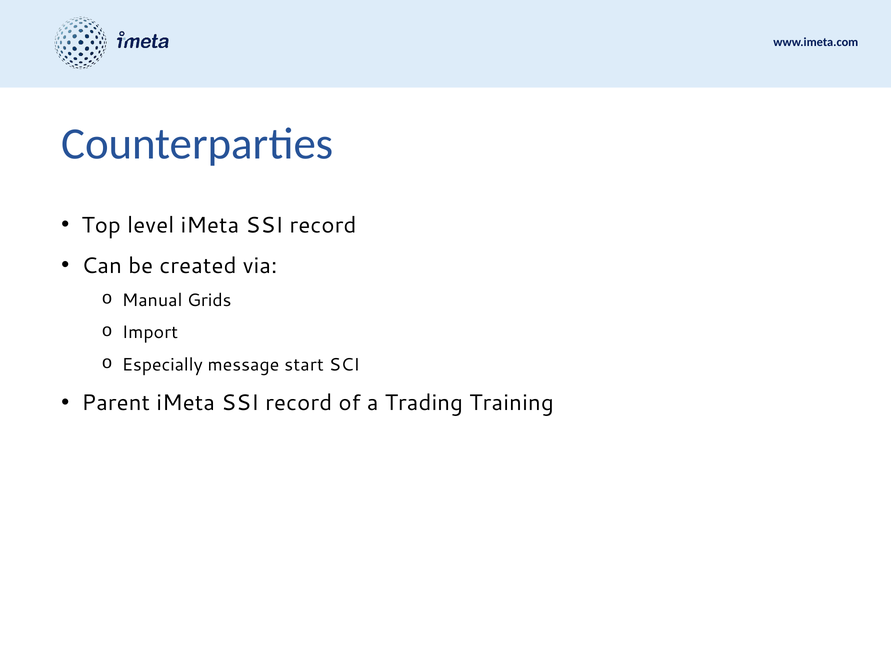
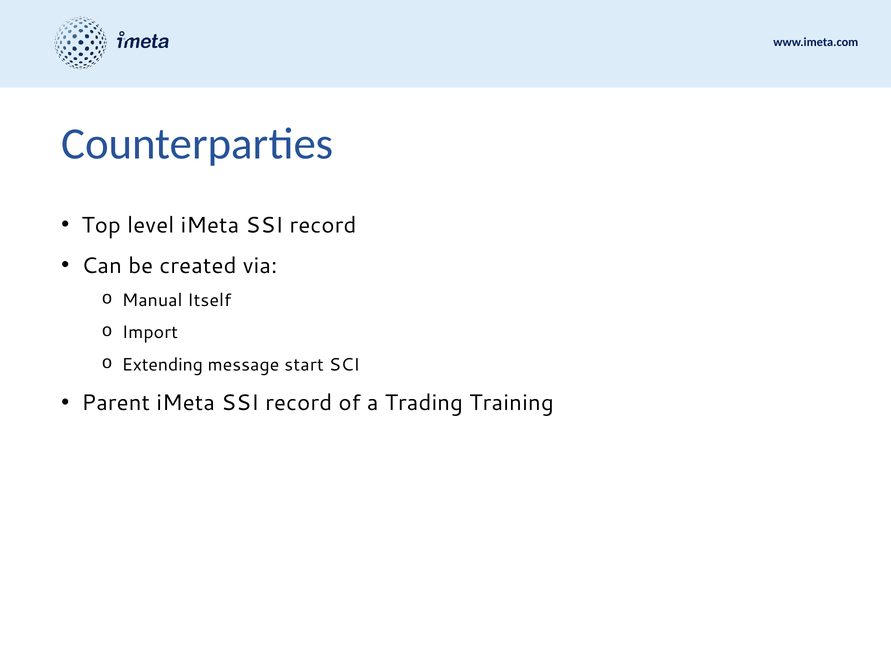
Grids: Grids -> Itself (209, 300)
Especially: Especially -> Extending (162, 365)
